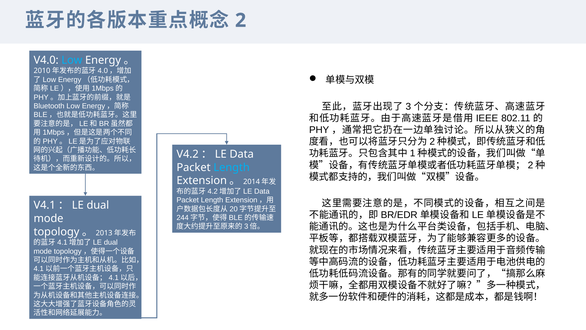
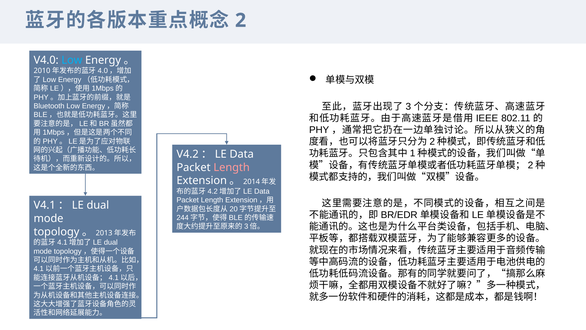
Length colour: light blue -> pink (232, 167)
